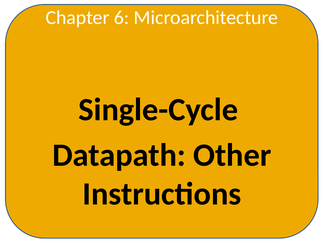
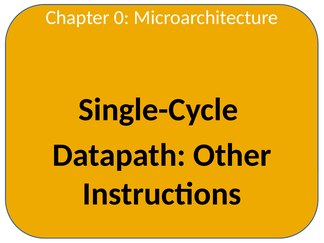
6: 6 -> 0 (122, 18)
